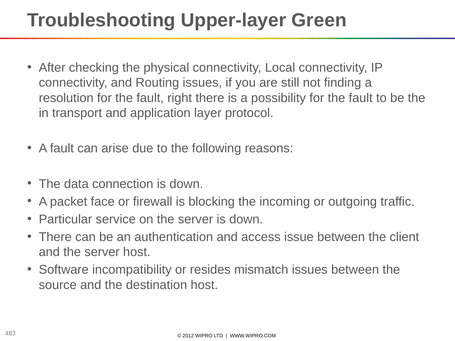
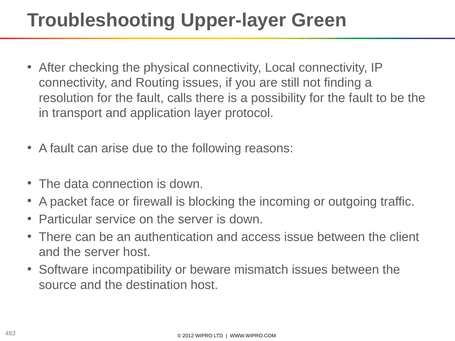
right: right -> calls (180, 98)
resides: resides -> beware (210, 270)
